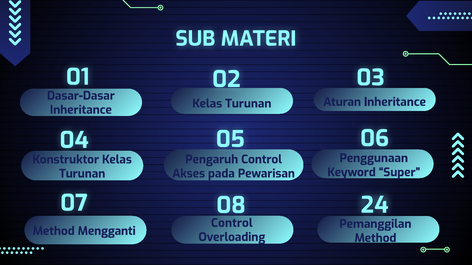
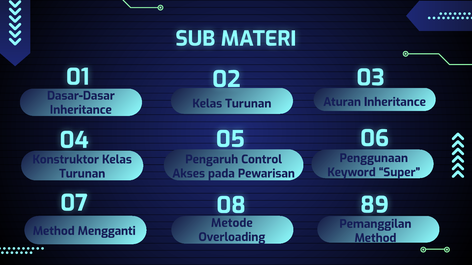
24: 24 -> 89 (374, 206)
Control: Control -> Metode (232, 223)
